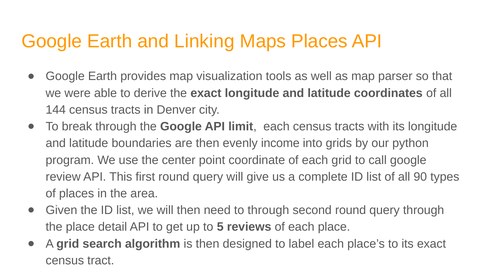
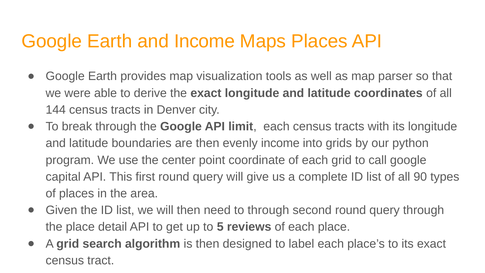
and Linking: Linking -> Income (205, 41)
review: review -> capital (63, 177)
